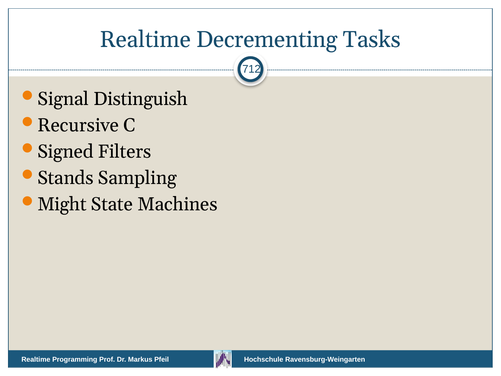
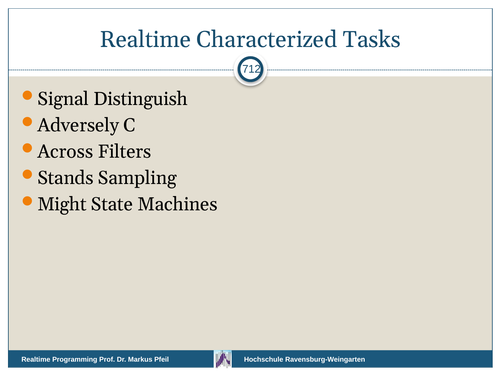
Decrementing: Decrementing -> Characterized (267, 39)
Recursive: Recursive -> Adversely (78, 125)
Signed: Signed -> Across (65, 151)
